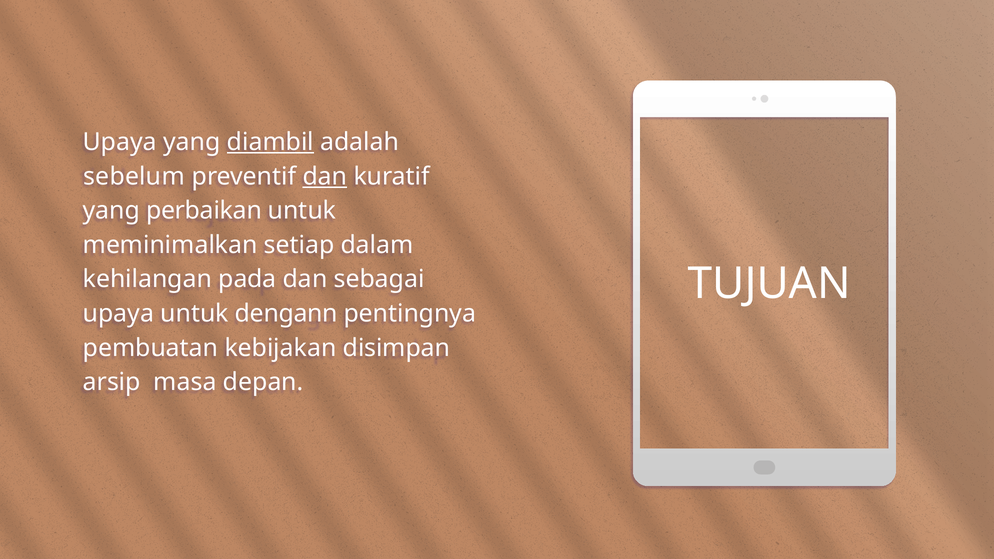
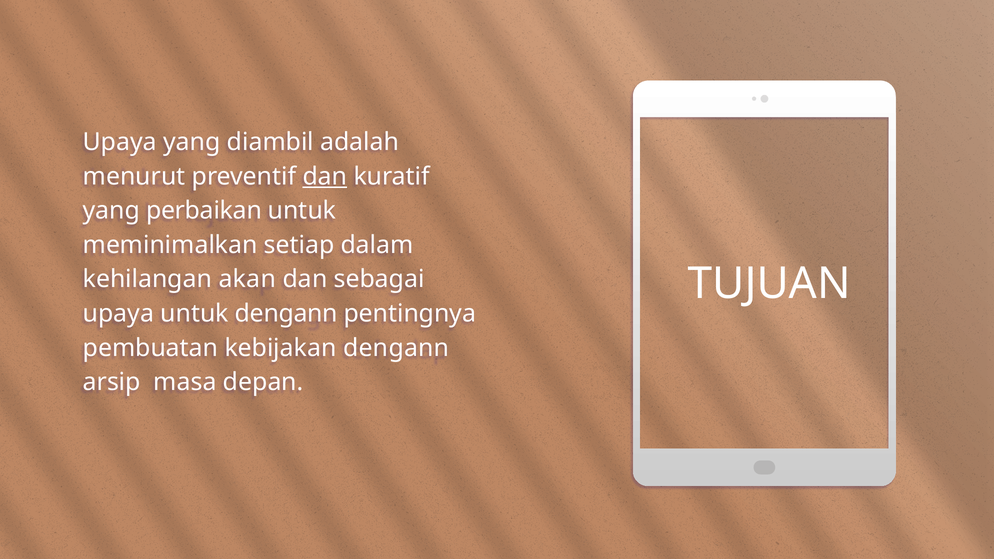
diambil underline: present -> none (270, 142)
sebelum: sebelum -> menurut (134, 177)
pada: pada -> akan (247, 279)
kebijakan disimpan: disimpan -> dengann (396, 348)
